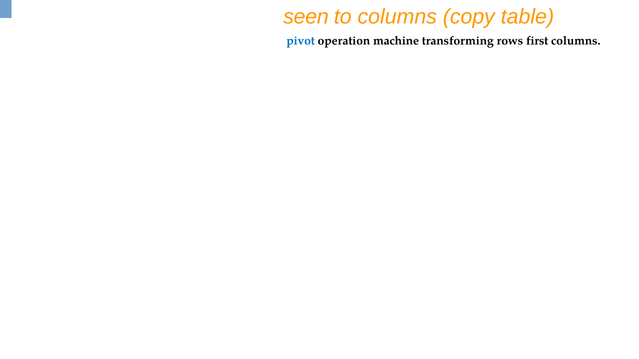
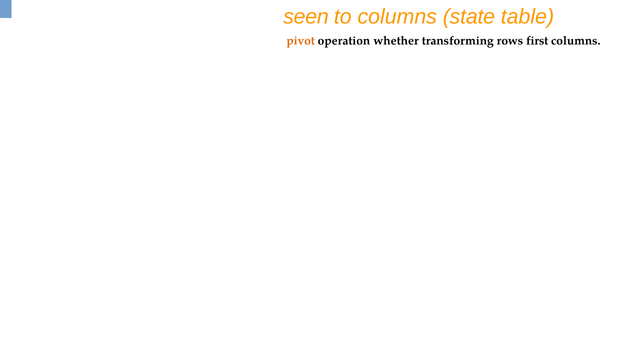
copy: copy -> state (469, 17)
pivot colour: blue -> orange (301, 41)
machine: machine -> whether (396, 41)
